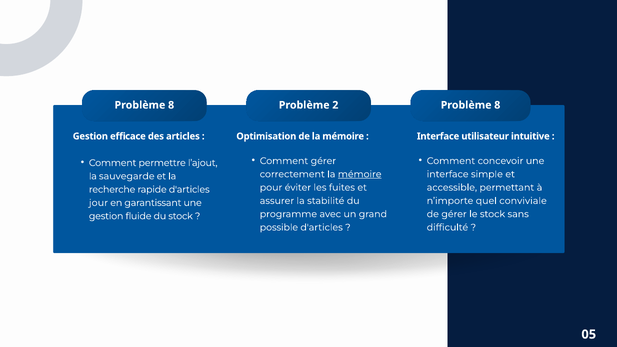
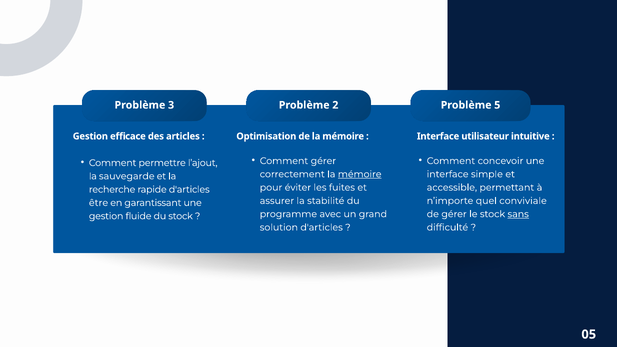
8: 8 -> 3 (171, 105)
2 Problème 8: 8 -> 5 (497, 105)
jour: jour -> être (99, 203)
sans underline: none -> present (518, 214)
possible: possible -> solution (279, 227)
